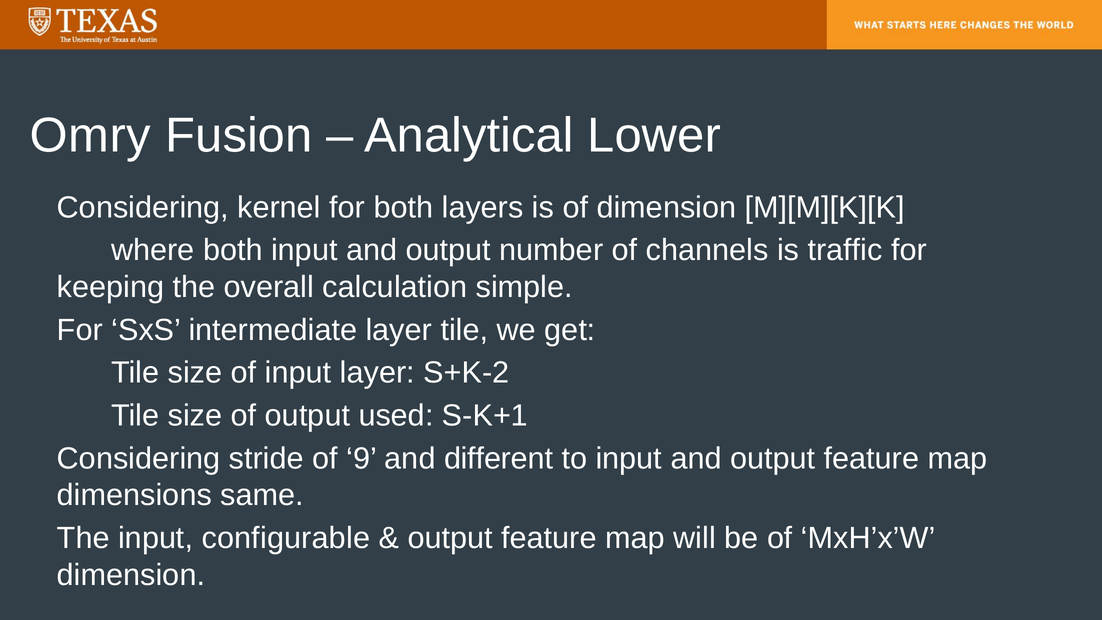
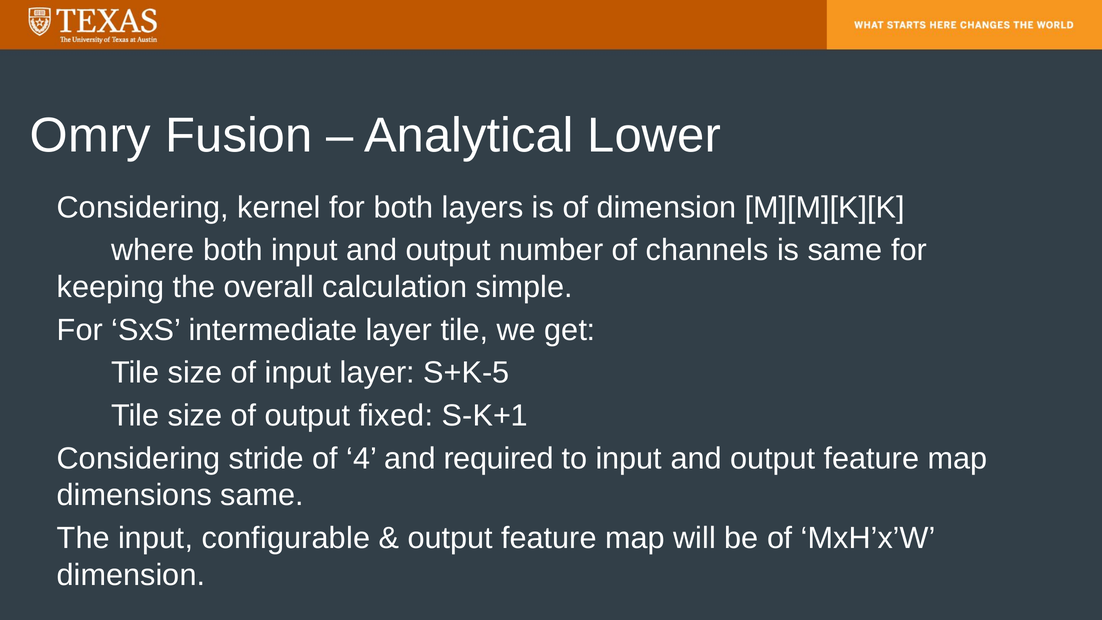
is traffic: traffic -> same (845, 250)
S+K-2: S+K-2 -> S+K-5 (466, 373)
used: used -> fixed (396, 416)
9: 9 -> 4 (362, 458)
different: different -> required (499, 458)
